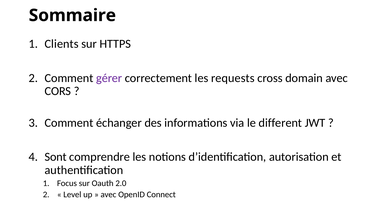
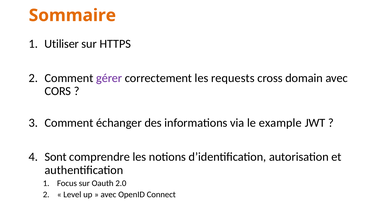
Sommaire colour: black -> orange (72, 15)
Clients: Clients -> Utiliser (62, 44)
different: different -> example (280, 123)
